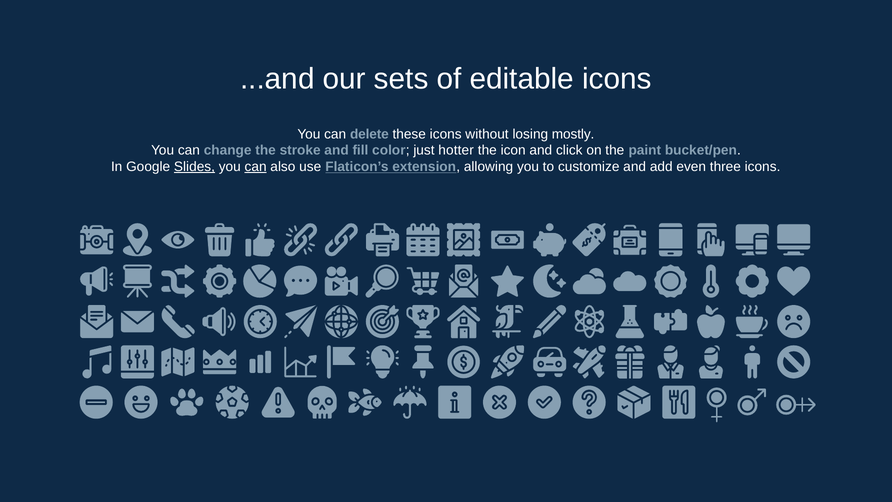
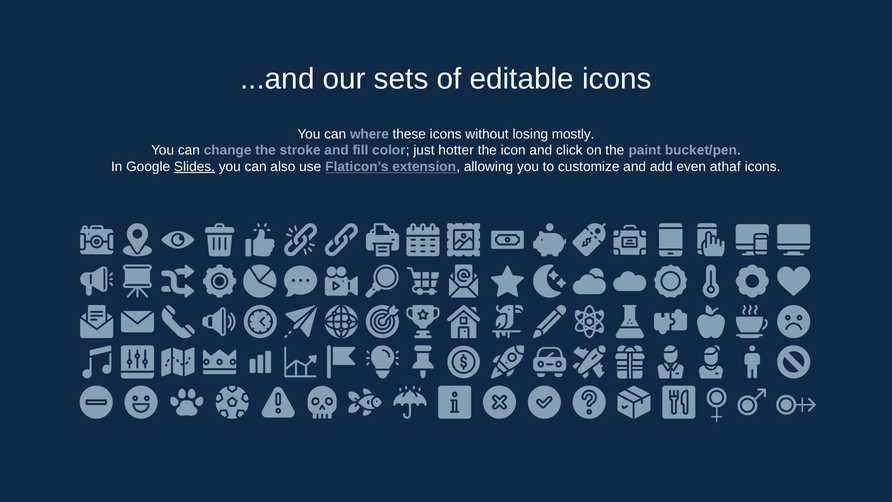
delete: delete -> where (369, 134)
can underline: present -> none (256, 167)
three: three -> athaf (725, 167)
